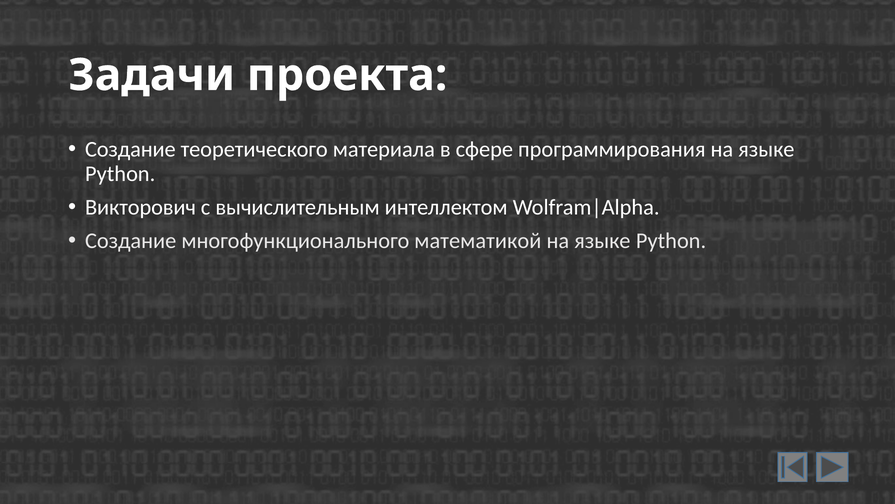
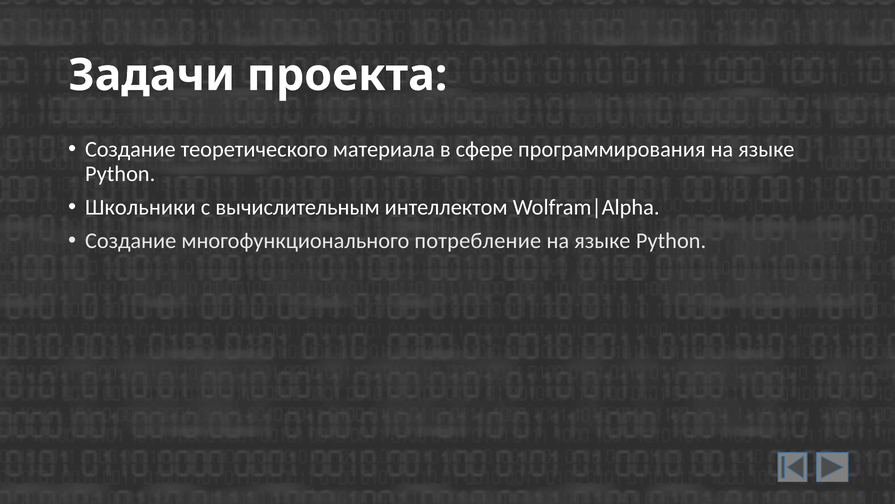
Викторович: Викторович -> Школьники (140, 207)
математикой: математикой -> потребление (478, 240)
